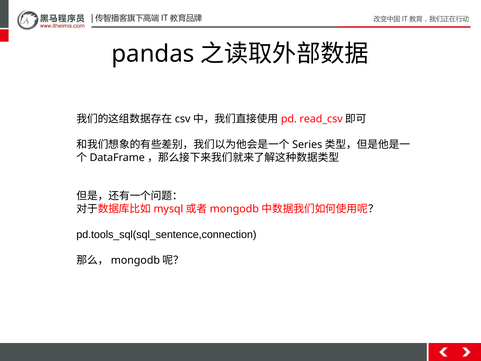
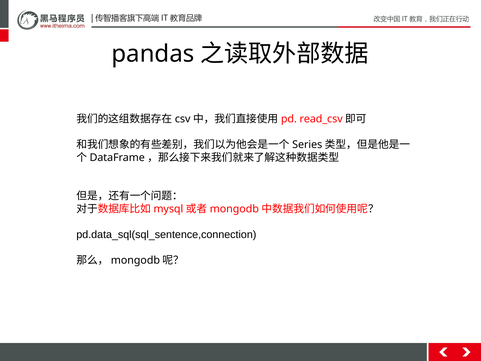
pd.tools_sql(sql_sentence,connection: pd.tools_sql(sql_sentence,connection -> pd.data_sql(sql_sentence,connection (166, 234)
